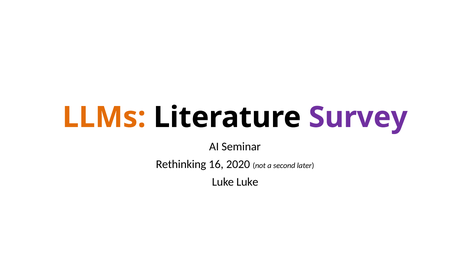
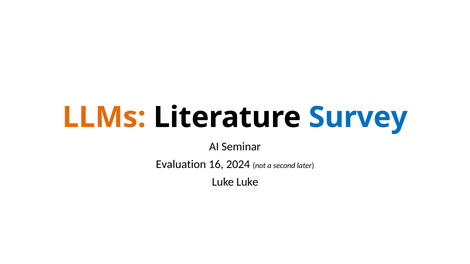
Survey colour: purple -> blue (358, 117)
Rethinking: Rethinking -> Evaluation (181, 164)
2020: 2020 -> 2024 (238, 164)
